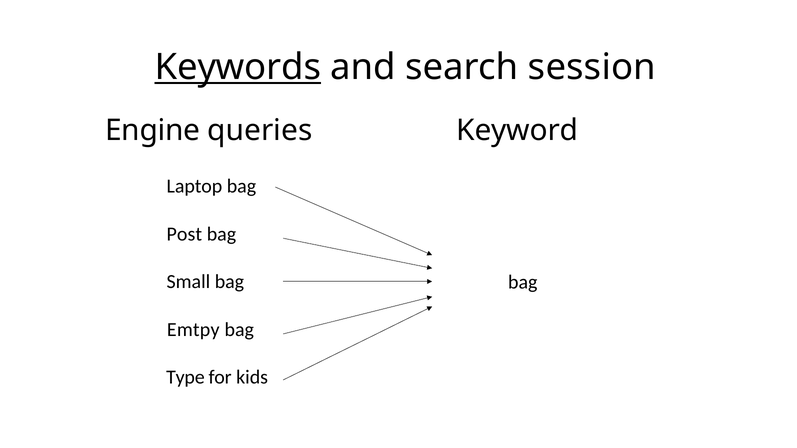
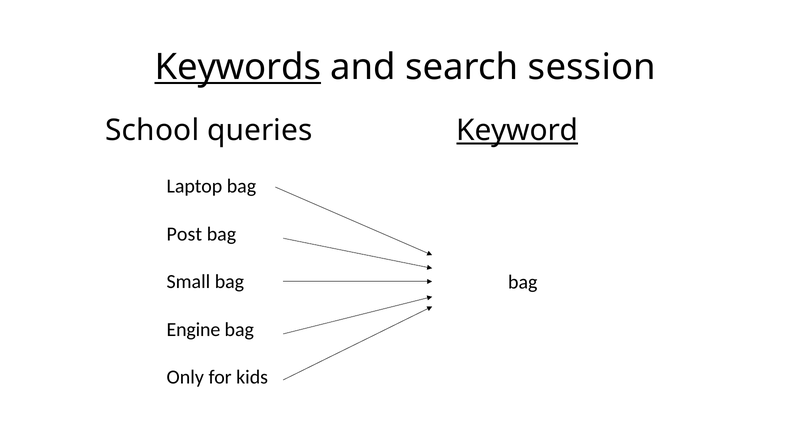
Engine: Engine -> School (152, 131)
Keyword underline: none -> present (517, 131)
Emtpy: Emtpy -> Engine (193, 330)
Type: Type -> Only (185, 378)
